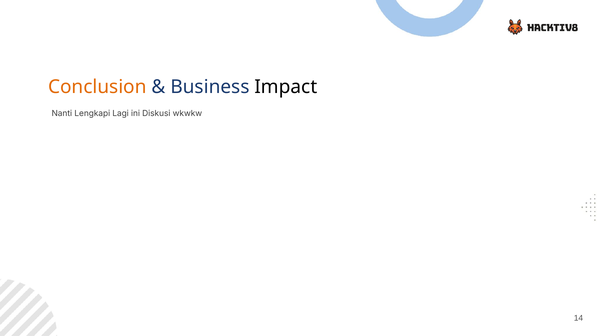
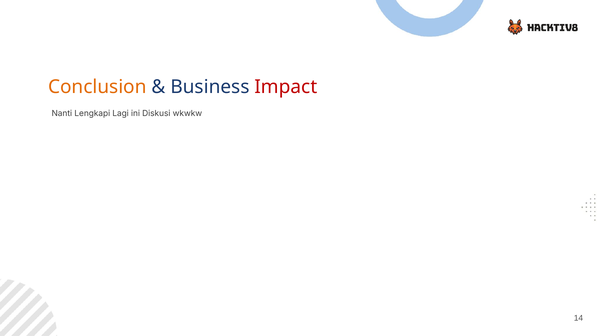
Impact colour: black -> red (286, 87)
